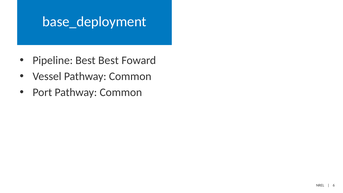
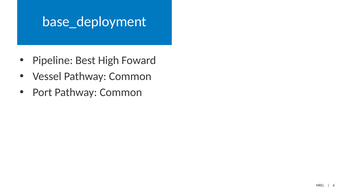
Best Best: Best -> High (109, 60)
